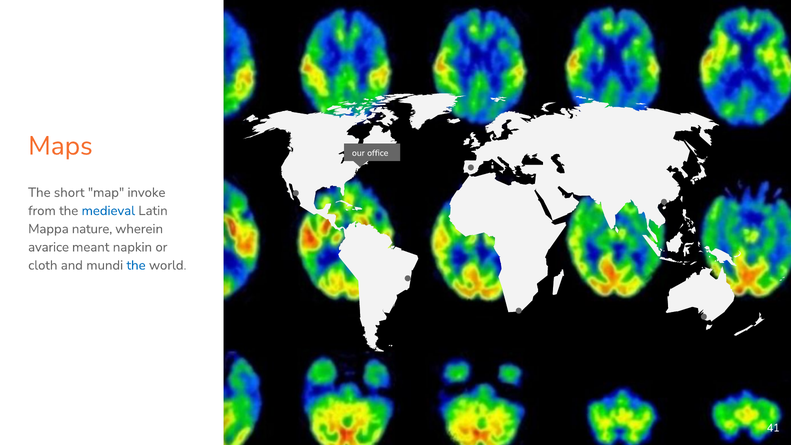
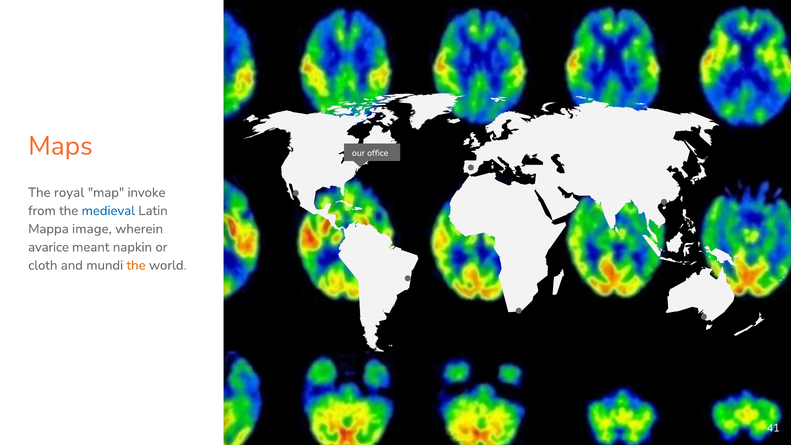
short: short -> royal (69, 192)
nature: nature -> image (92, 229)
the colour: blue -> orange (136, 265)
